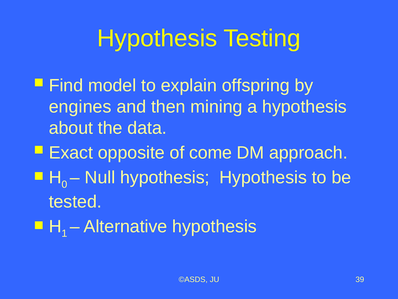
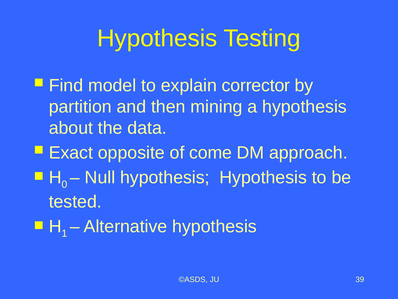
offspring: offspring -> corrector (256, 85)
engines: engines -> partition (80, 107)
